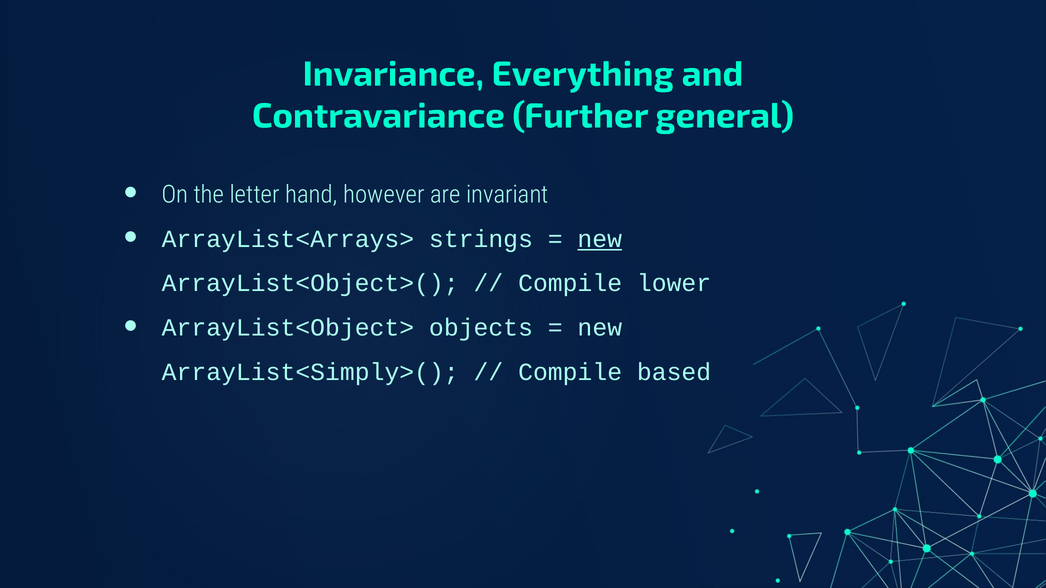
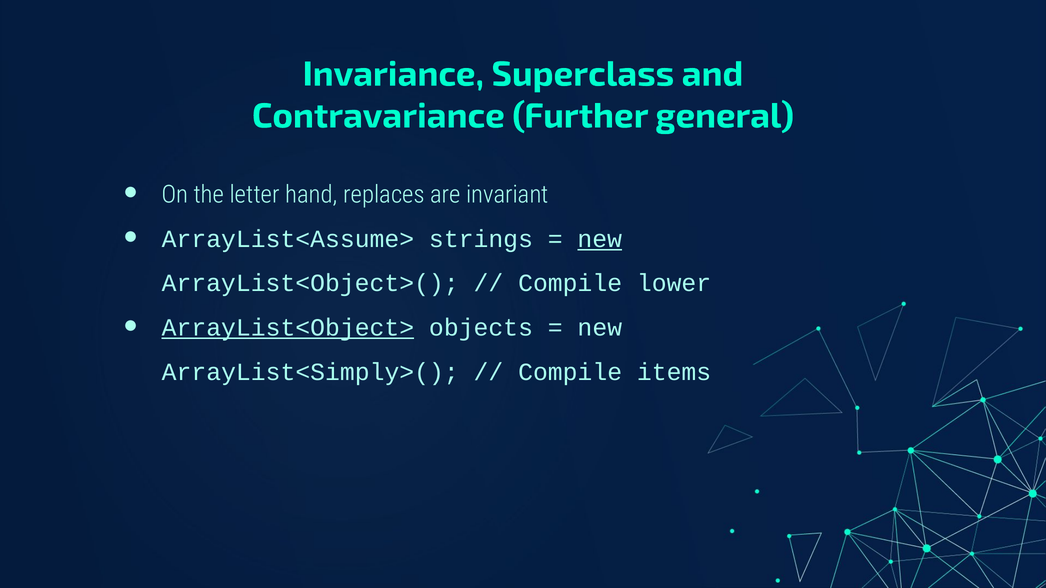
Everything: Everything -> Superclass (583, 74)
however: however -> replaces (384, 195)
ArrayList<Arrays>: ArrayList<Arrays> -> ArrayList<Assume> (288, 239)
ArrayList<Object> underline: none -> present (288, 328)
based: based -> items (674, 372)
